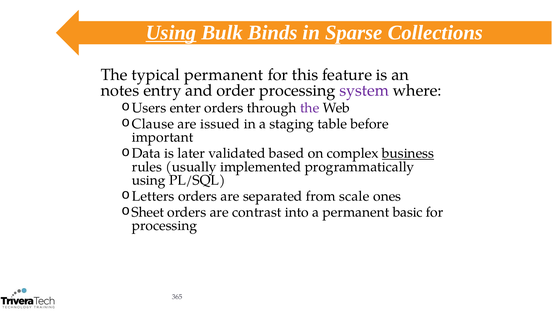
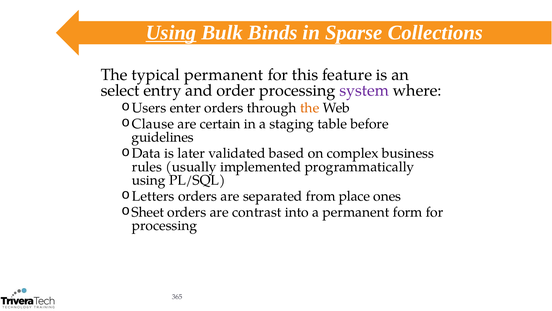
notes: notes -> select (120, 91)
the colour: purple -> orange (310, 108)
issued: issued -> certain (220, 124)
important: important -> guidelines (163, 137)
business underline: present -> none (408, 153)
scale: scale -> place (354, 196)
basic: basic -> form (408, 212)
